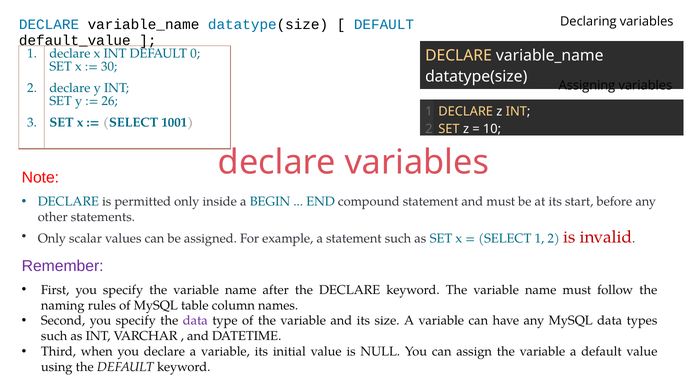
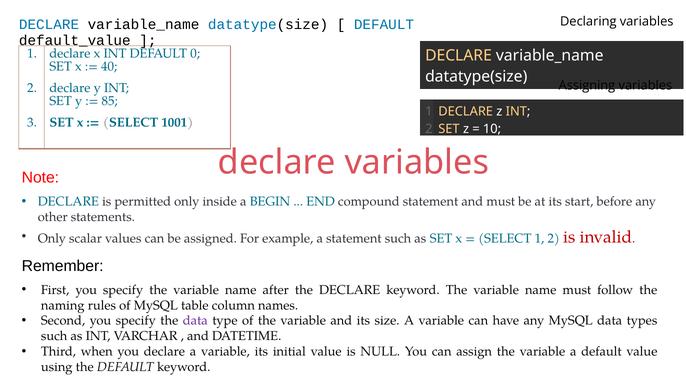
30: 30 -> 40 (109, 66)
26: 26 -> 85 (110, 101)
Remember colour: purple -> black (63, 266)
